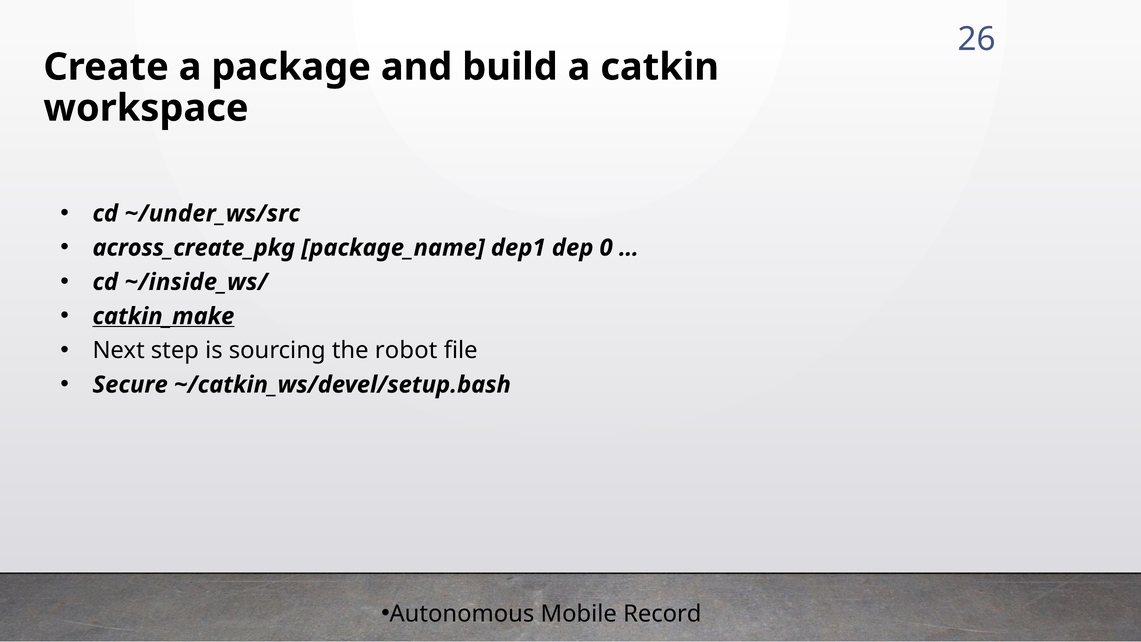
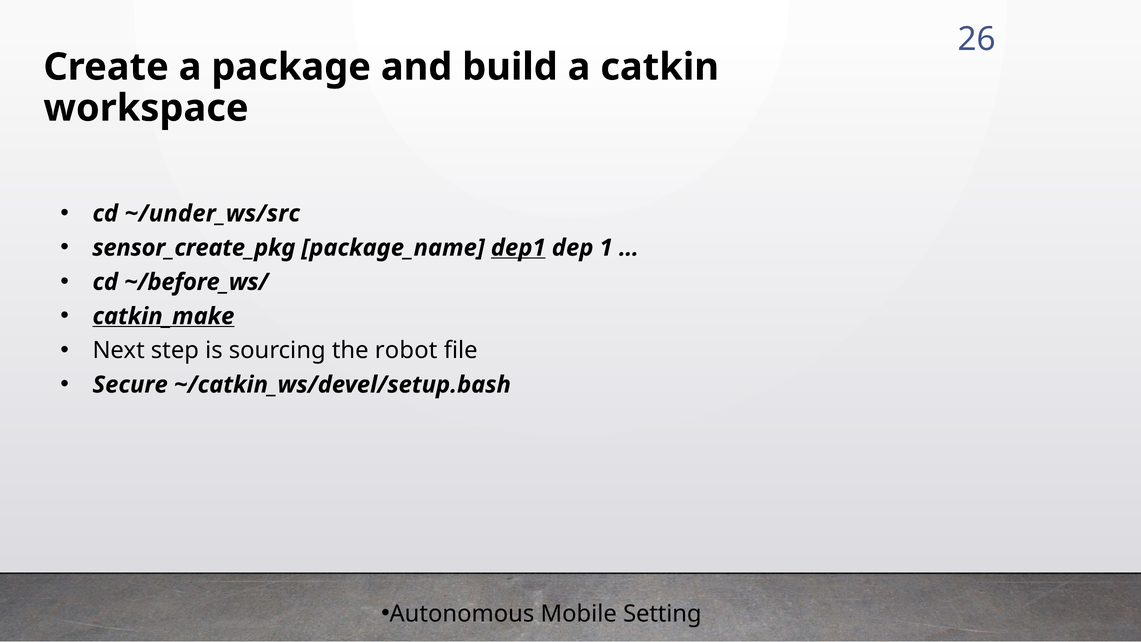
across_create_pkg: across_create_pkg -> sensor_create_pkg (194, 248)
dep1 underline: none -> present (518, 248)
0: 0 -> 1 (606, 248)
~/inside_ws/: ~/inside_ws/ -> ~/before_ws/ (196, 282)
Record: Record -> Setting (662, 614)
